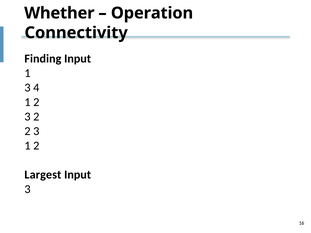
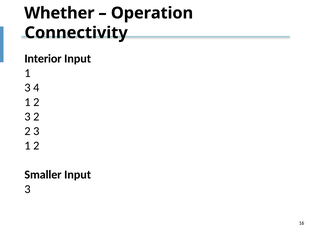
Finding: Finding -> Interior (43, 59)
Largest: Largest -> Smaller (43, 175)
